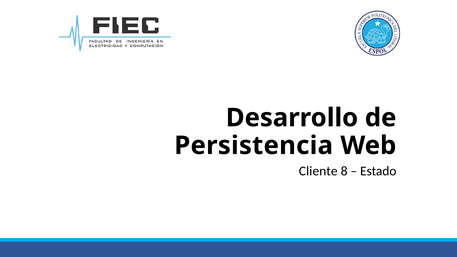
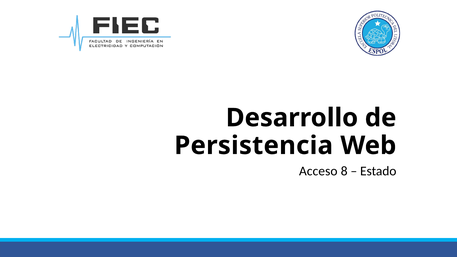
Cliente: Cliente -> Acceso (318, 171)
